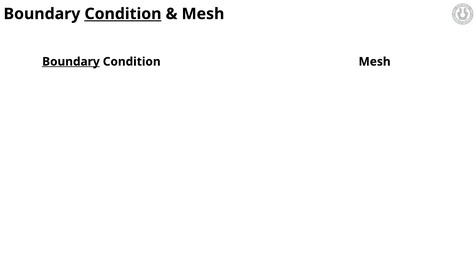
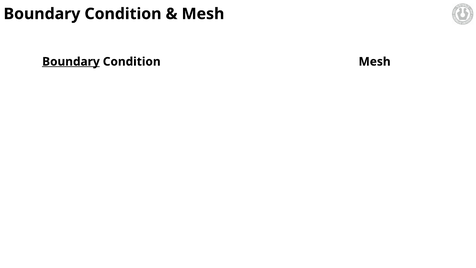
Condition underline: present -> none (123, 14)
